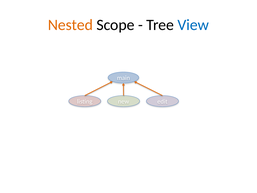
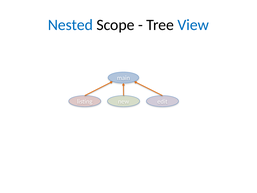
Nested colour: orange -> blue (70, 25)
